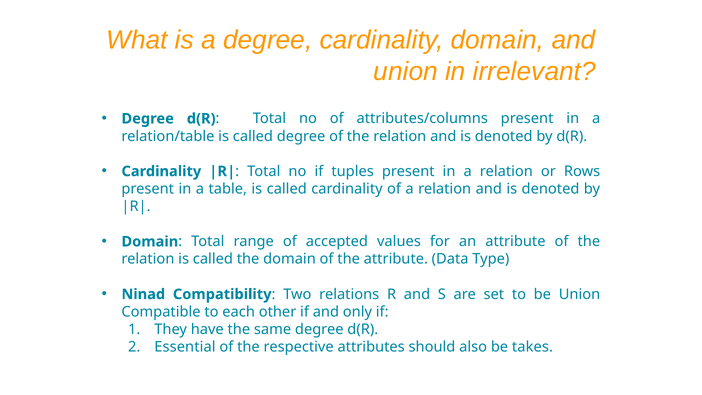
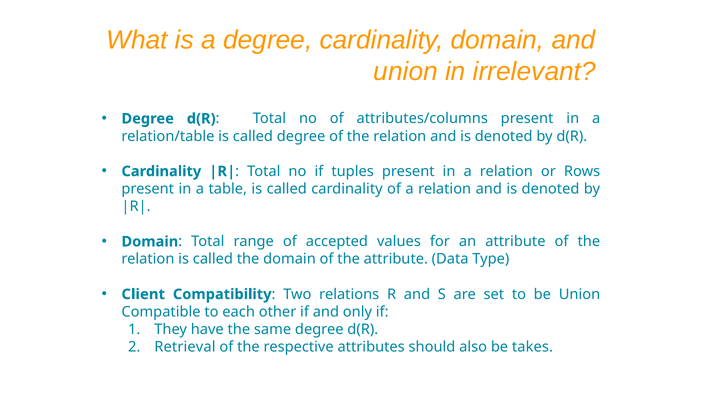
Ninad: Ninad -> Client (143, 294)
Essential: Essential -> Retrieval (185, 347)
